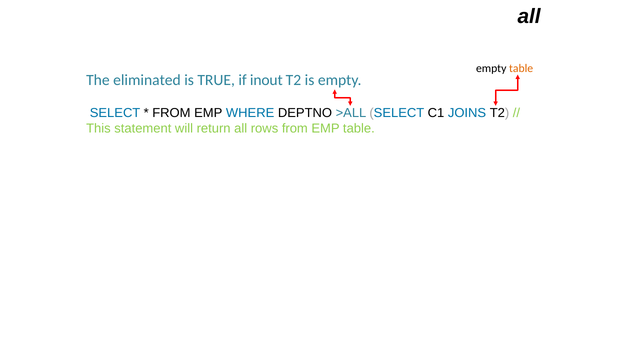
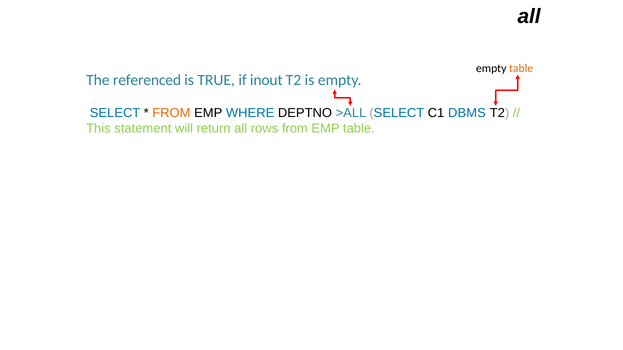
eliminated: eliminated -> referenced (147, 80)
FROM colour: black -> orange (171, 113)
JOINS: JOINS -> DBMS (467, 113)
